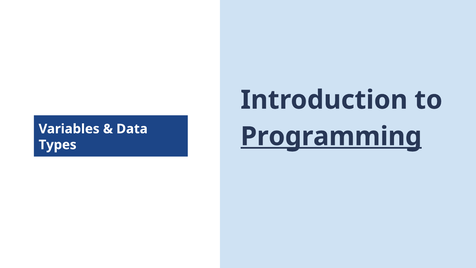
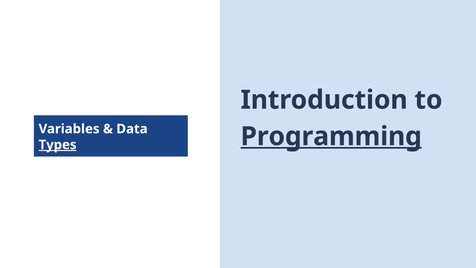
Types underline: none -> present (58, 145)
